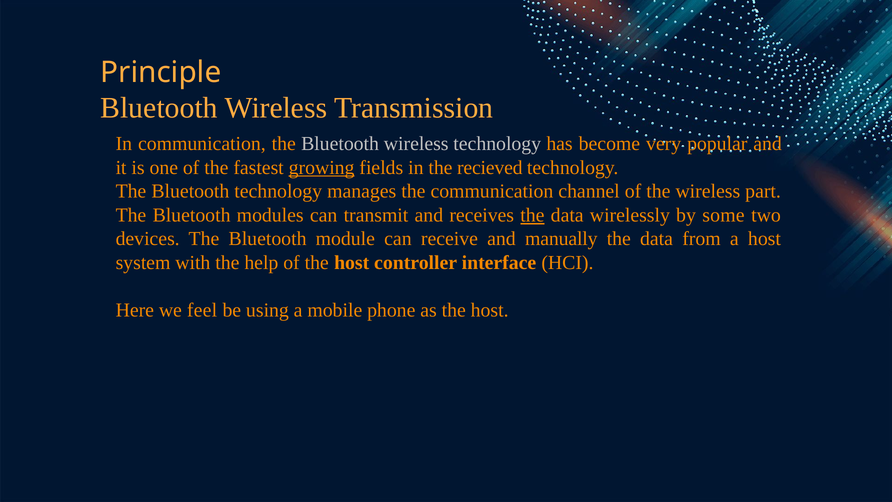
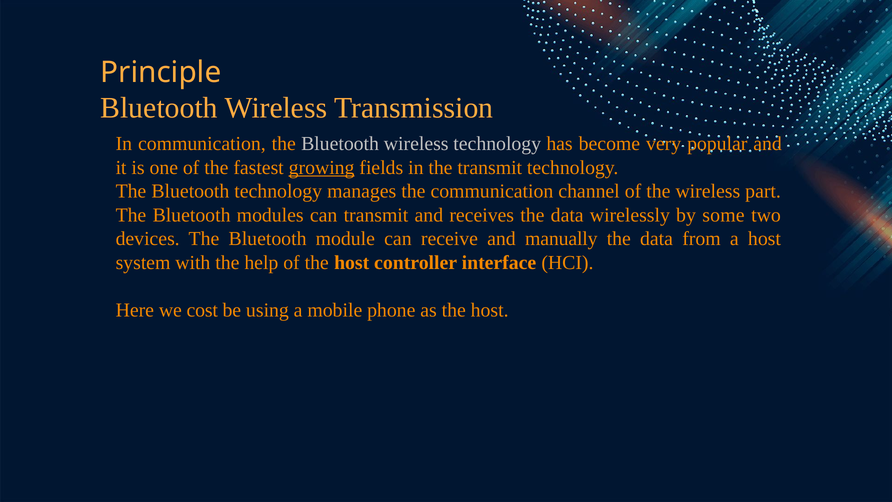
the recieved: recieved -> transmit (490, 168)
the underline: present -> none (532, 215)
feel: feel -> cost (202, 310)
